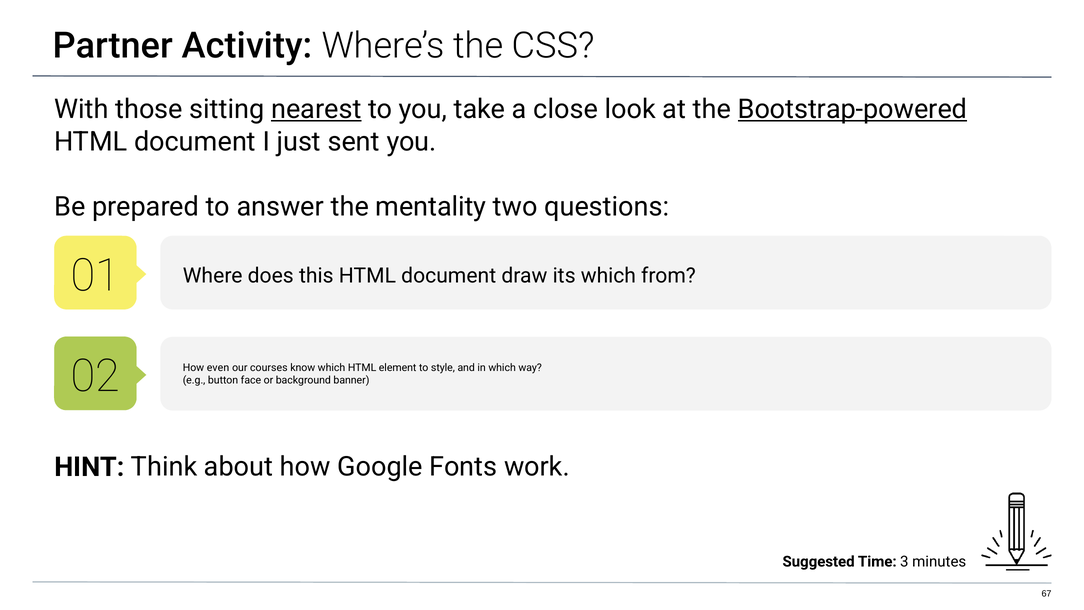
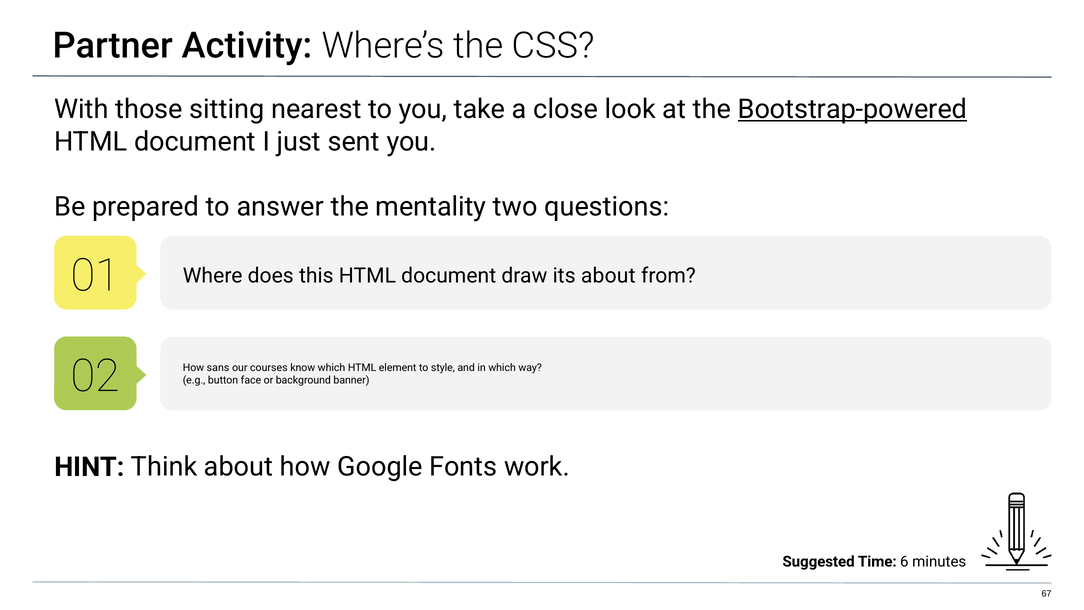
nearest underline: present -> none (316, 109)
its which: which -> about (608, 275)
even: even -> sans (218, 367)
3: 3 -> 6 (904, 561)
